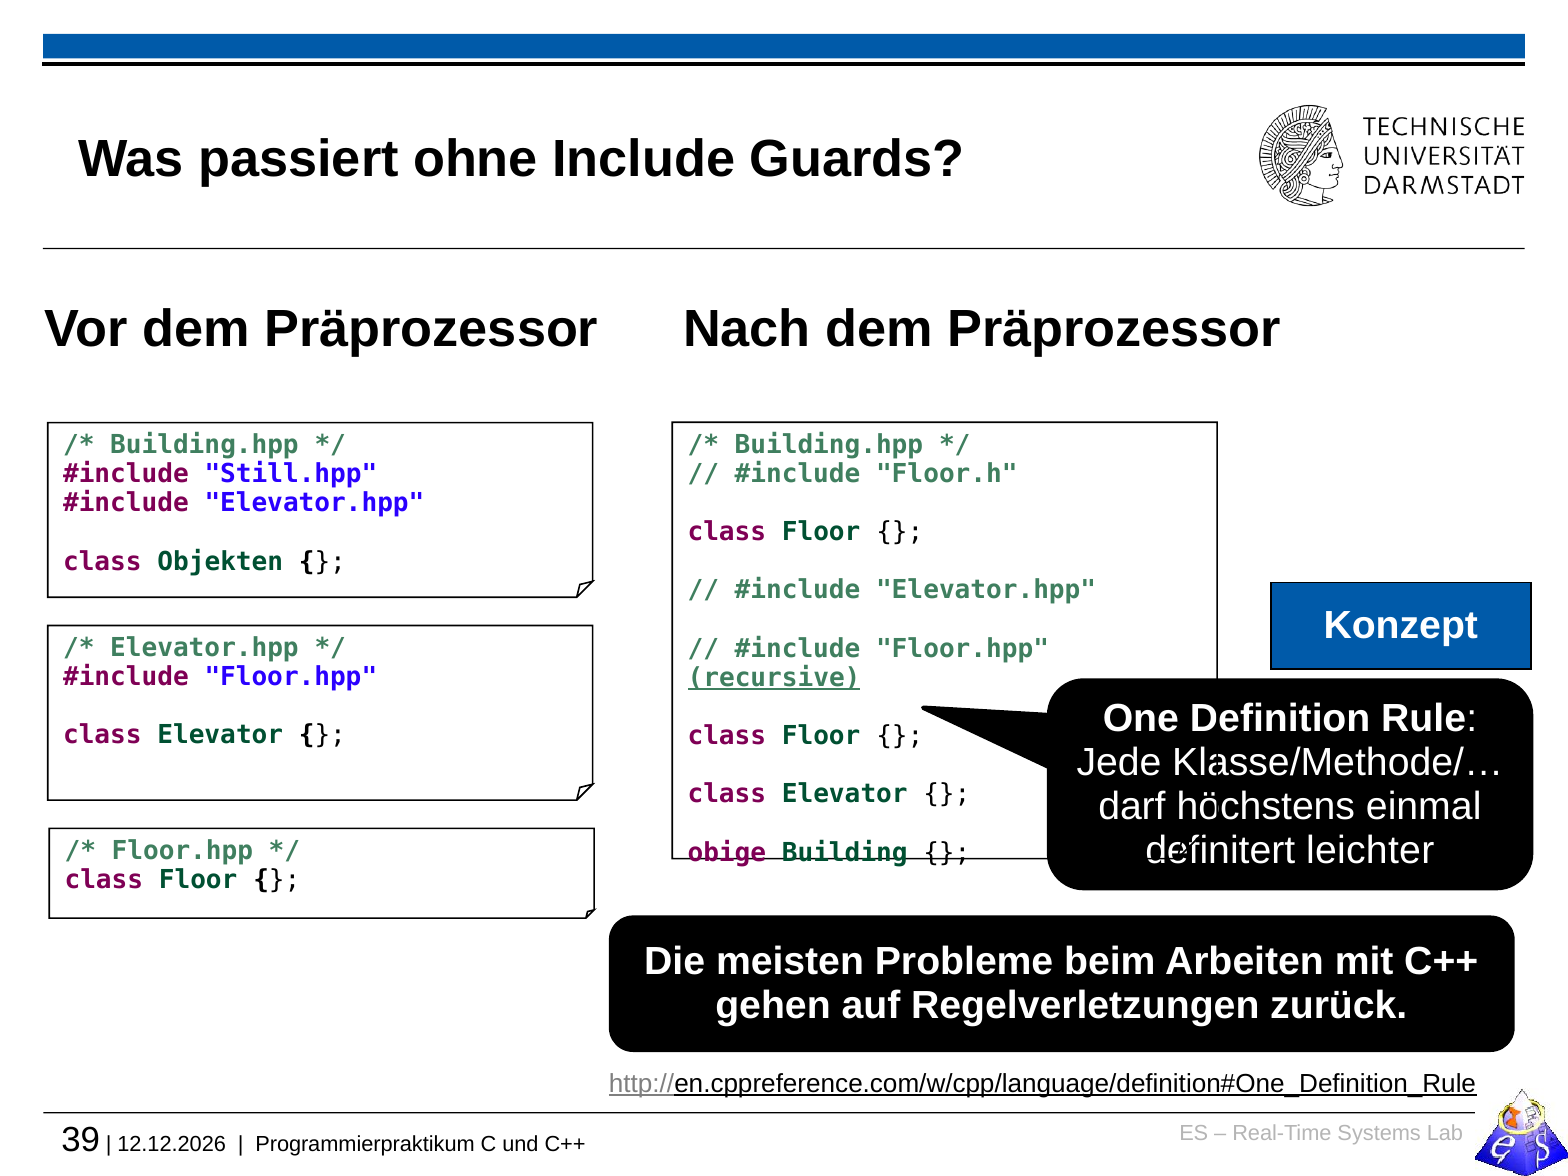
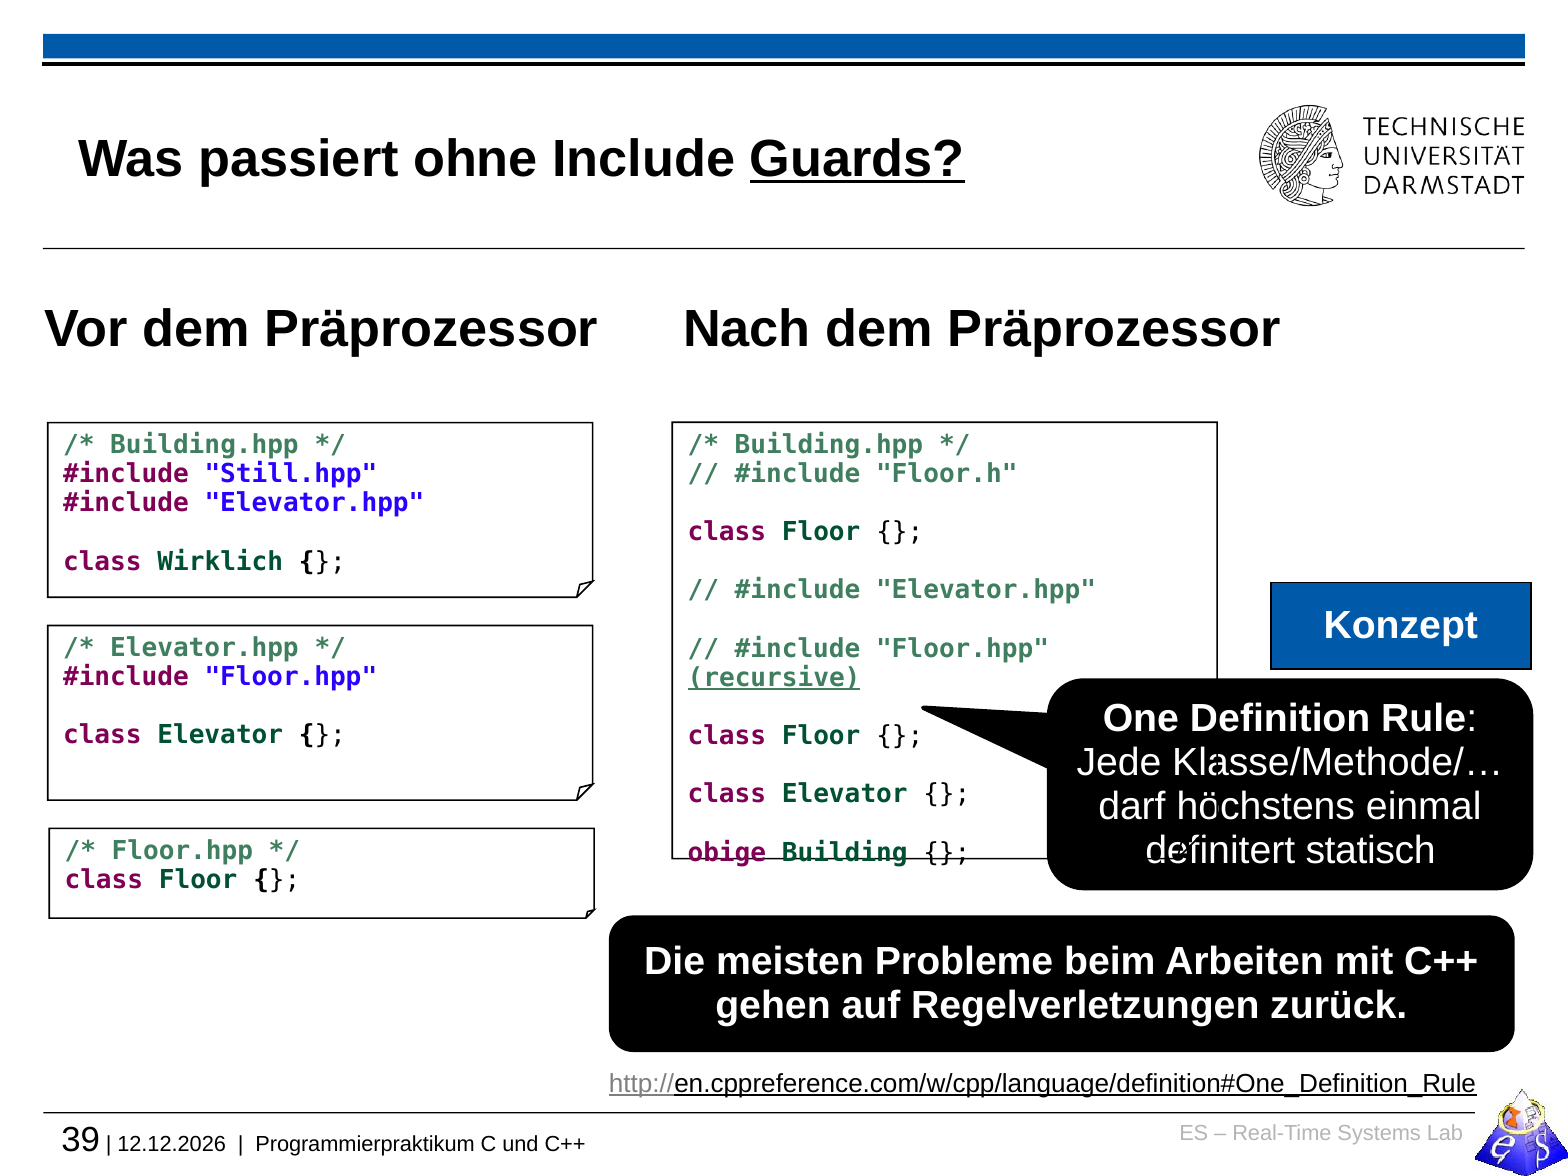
Guards underline: none -> present (857, 159)
Objekten: Objekten -> Wirklich (220, 562)
leichter: leichter -> statisch (1371, 850)
